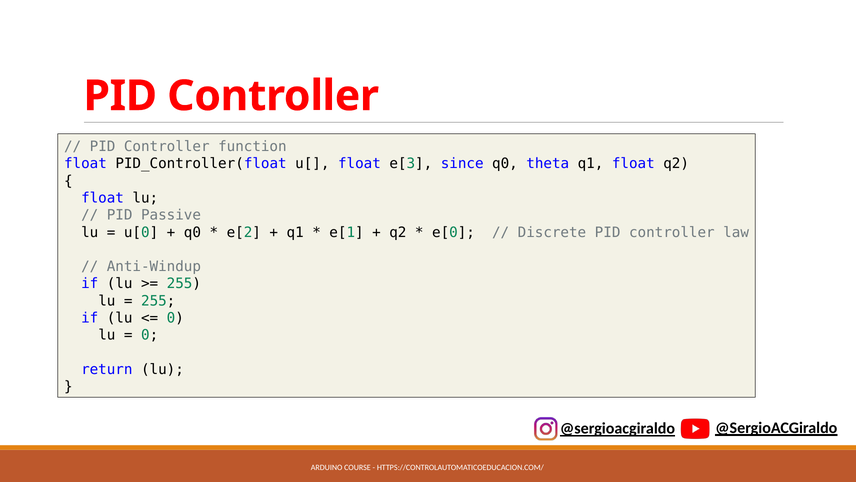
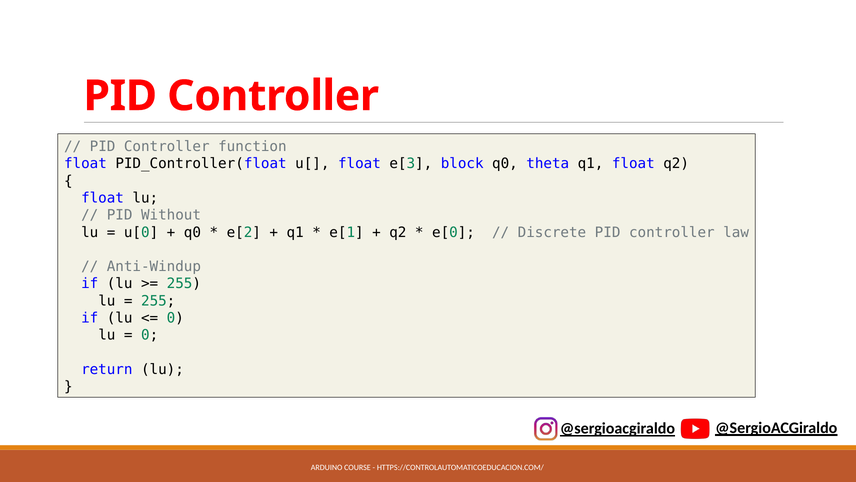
since: since -> block (462, 164)
Passive: Passive -> Without (171, 215)
